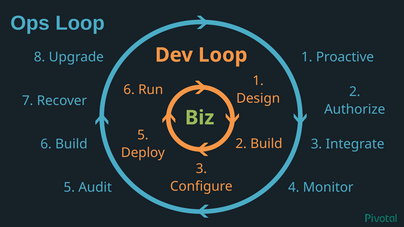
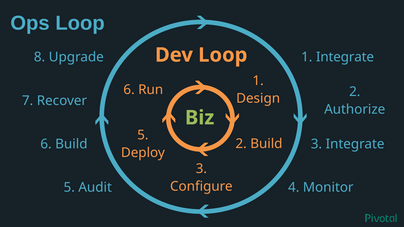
1 Proactive: Proactive -> Integrate (345, 57)
